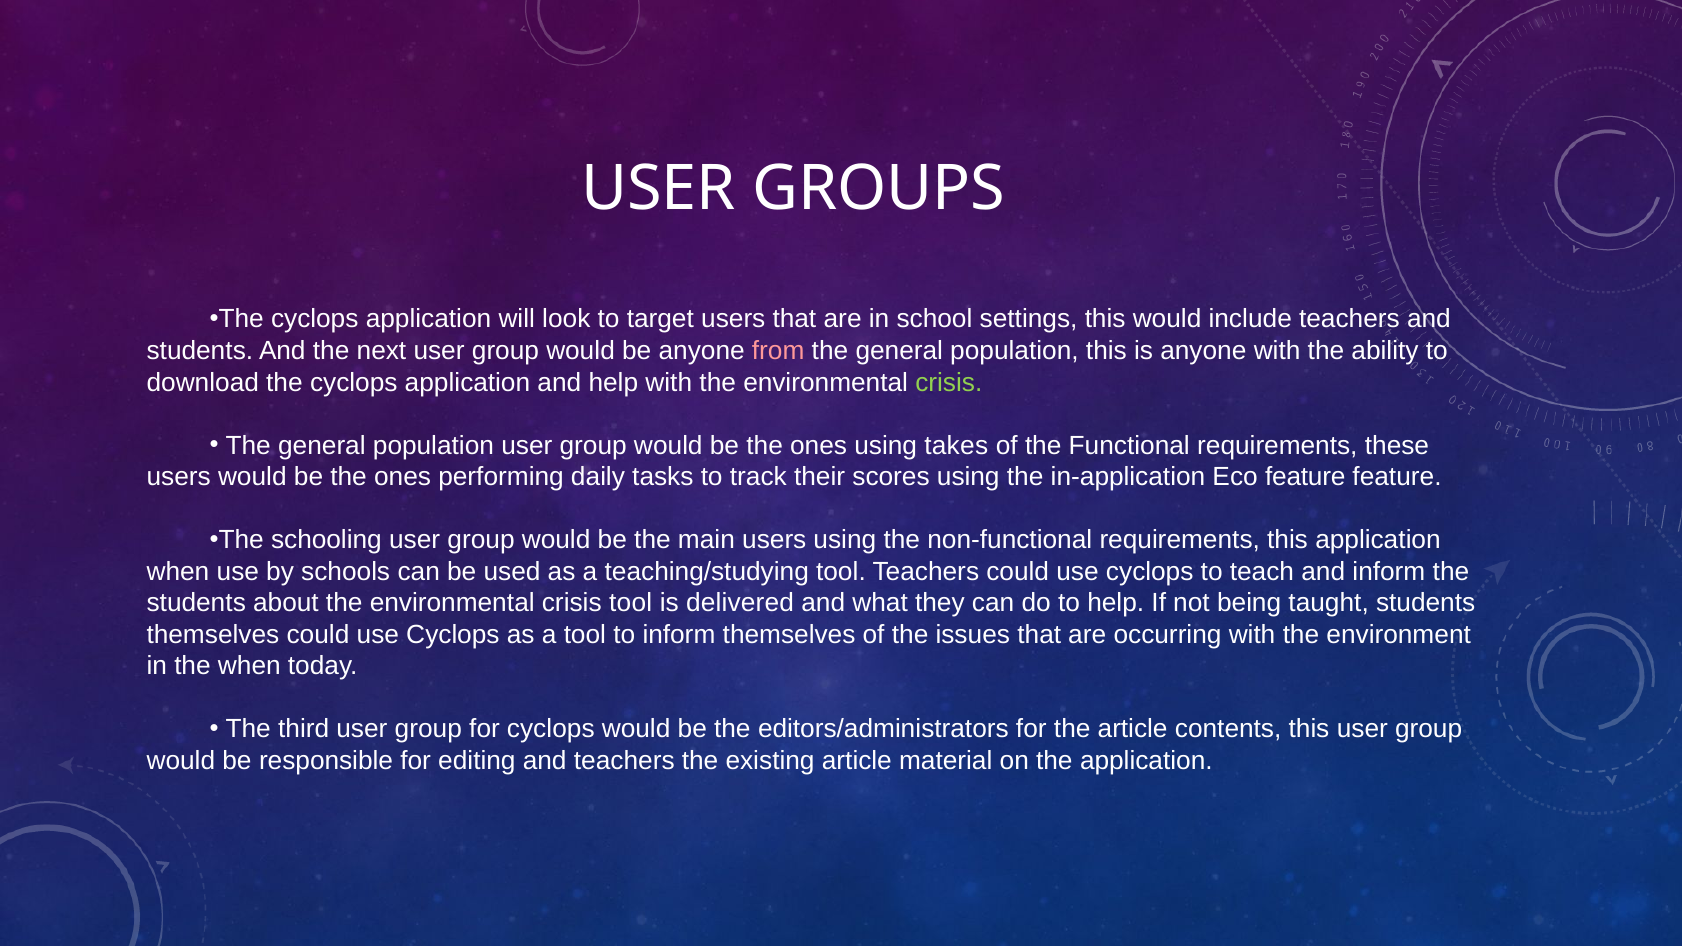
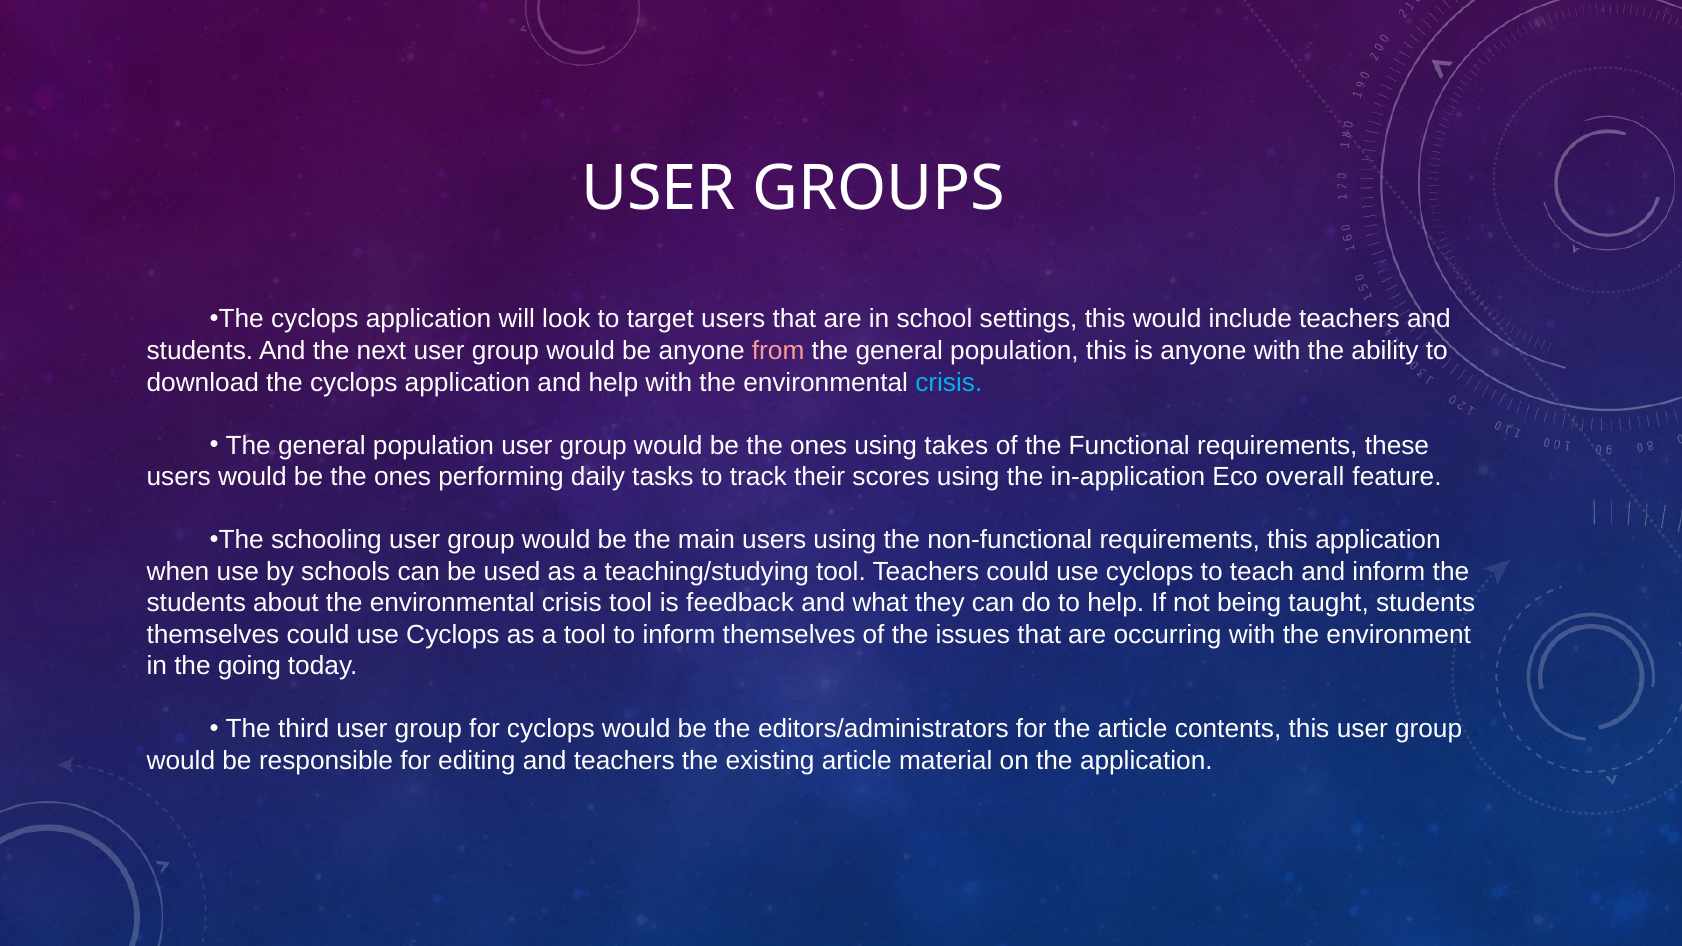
crisis colour: light green -> light blue (949, 382)
Eco feature: feature -> overall (1305, 477)
delivered: delivered -> feedback (740, 603)
the when: when -> going (249, 666)
